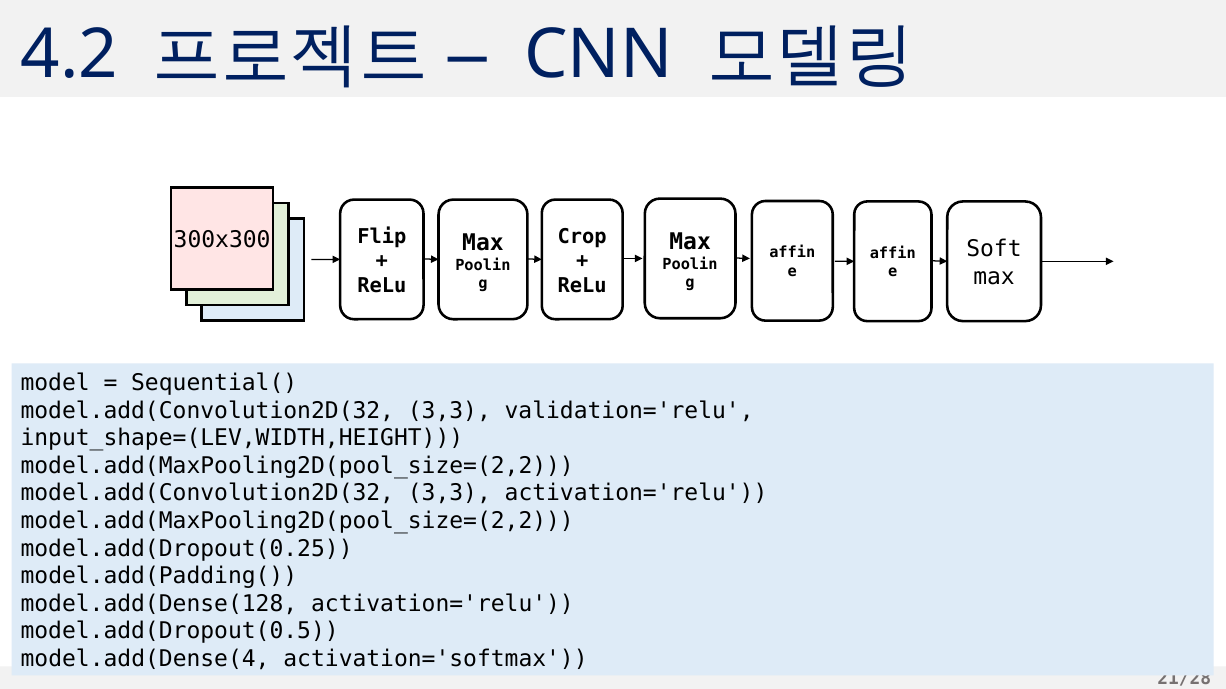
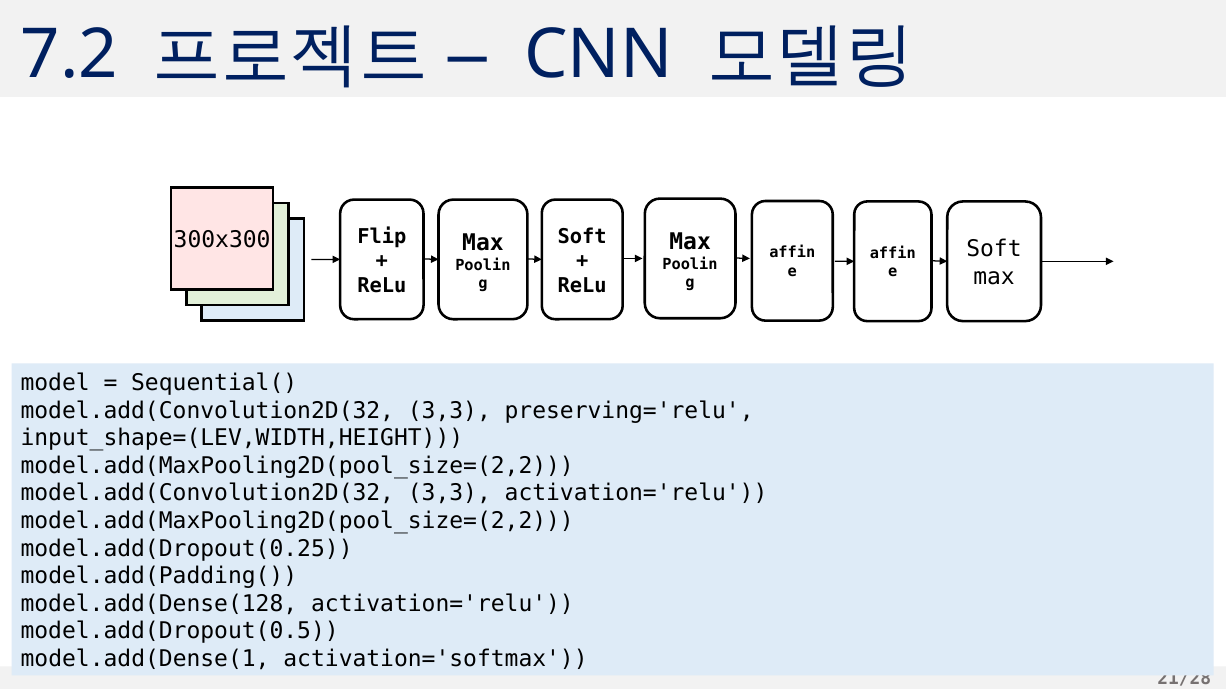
4.2: 4.2 -> 7.2 (69, 55)
Crop: Crop -> Soft (582, 237)
validation='relu: validation='relu -> preserving='relu (629, 411)
model.add(Dense(4: model.add(Dense(4 -> model.add(Dense(1 (145, 659)
